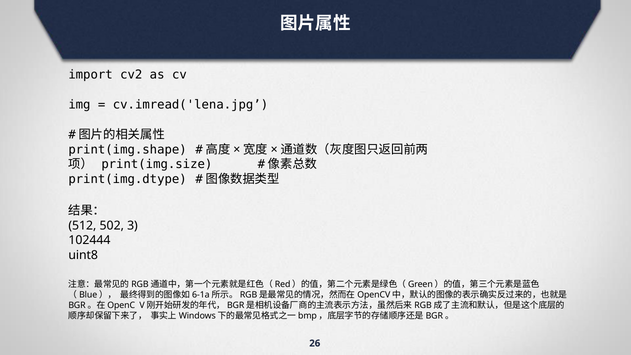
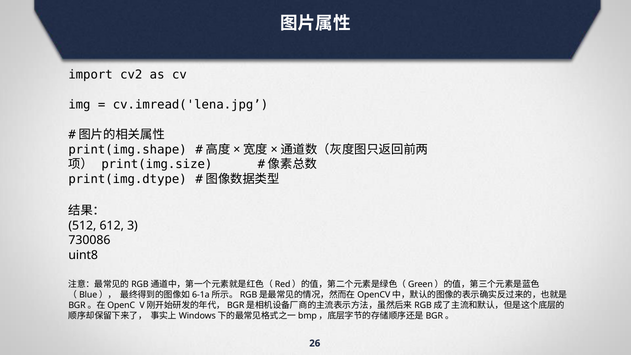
502: 502 -> 612 (112, 226)
102444: 102444 -> 730086 (89, 240)
